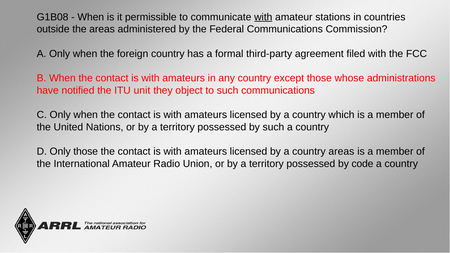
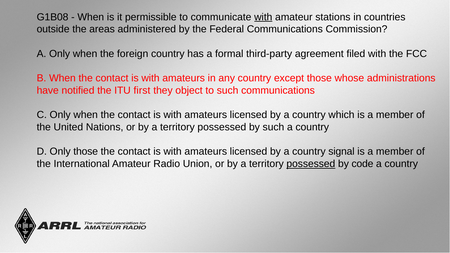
unit: unit -> first (142, 90)
country areas: areas -> signal (341, 152)
possessed underline: none -> present (311, 164)
